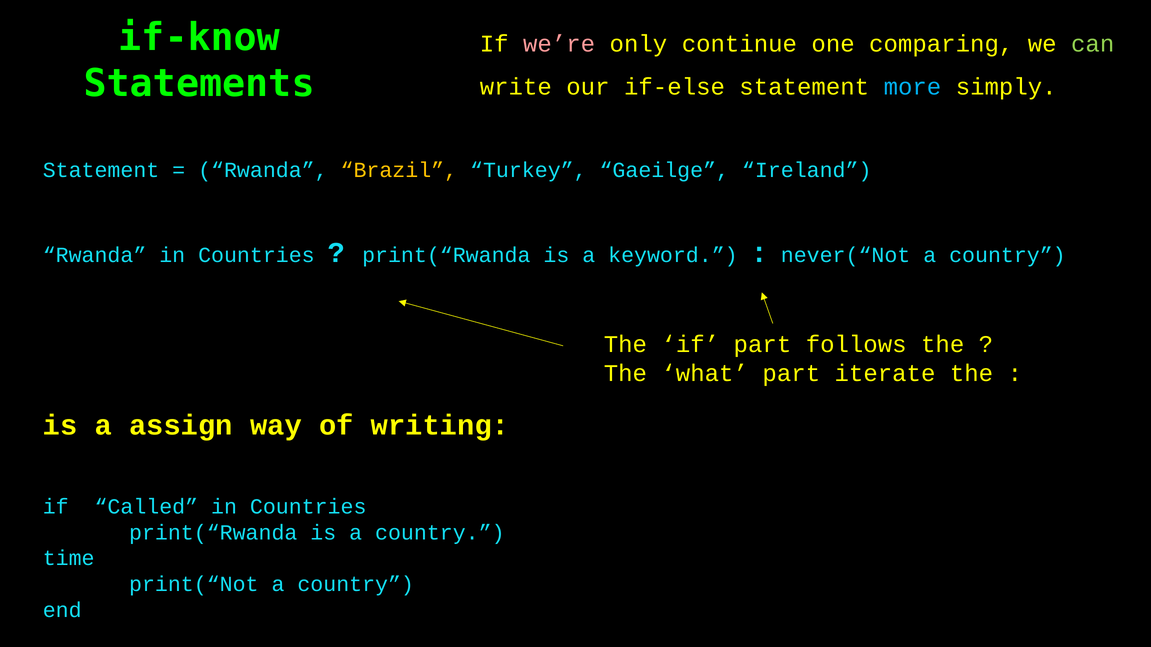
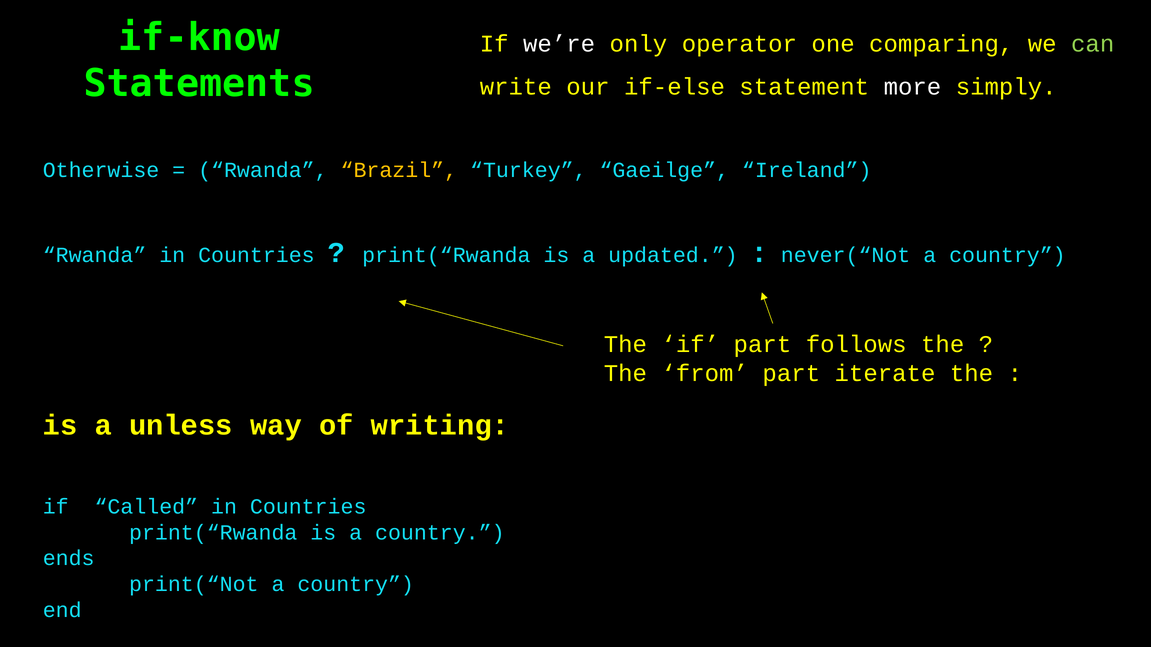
we’re colour: pink -> white (559, 44)
continue: continue -> operator (739, 44)
more colour: light blue -> white (912, 87)
Statement: Statement -> Otherwise (101, 170)
keyword: keyword -> updated (673, 255)
what: what -> from (705, 374)
assign: assign -> unless (181, 425)
time: time -> ends (69, 559)
